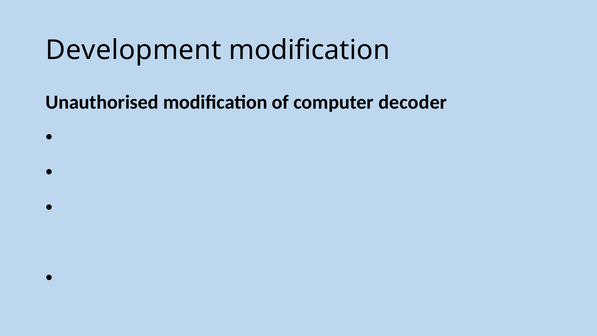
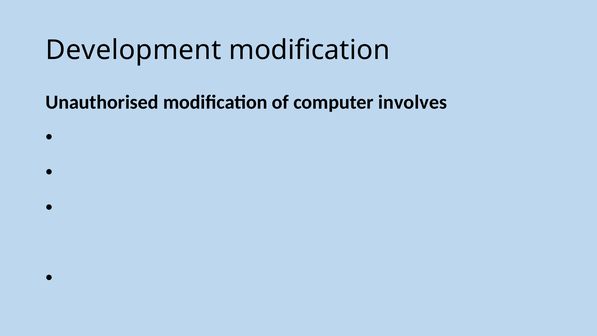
decoder: decoder -> involves (413, 102)
